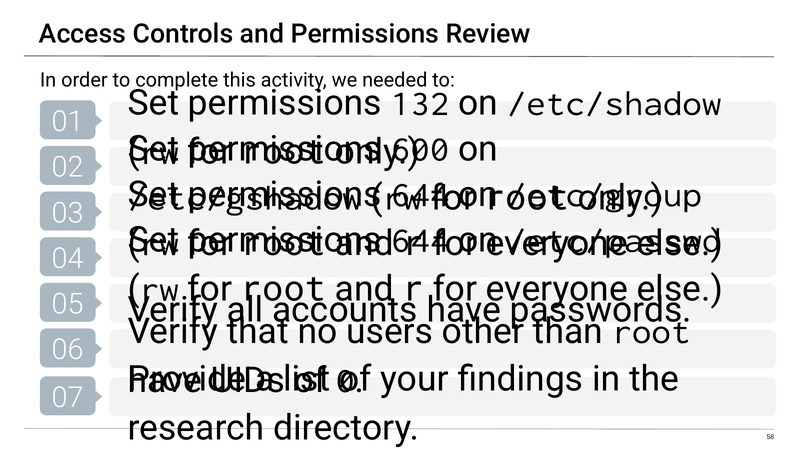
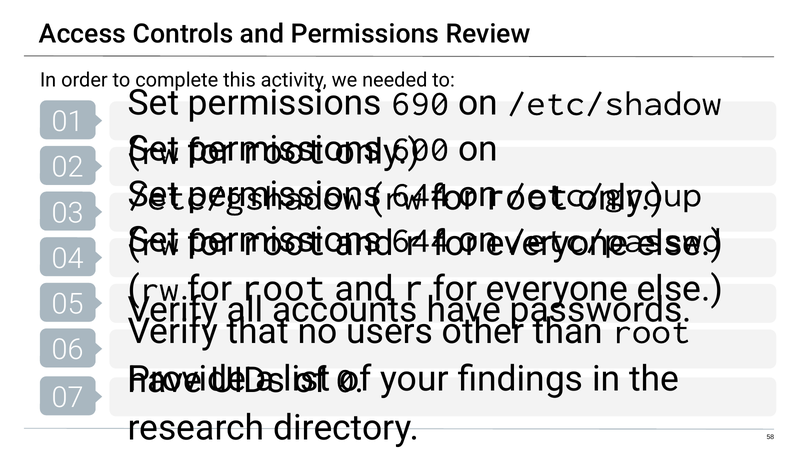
132: 132 -> 690 (420, 103)
